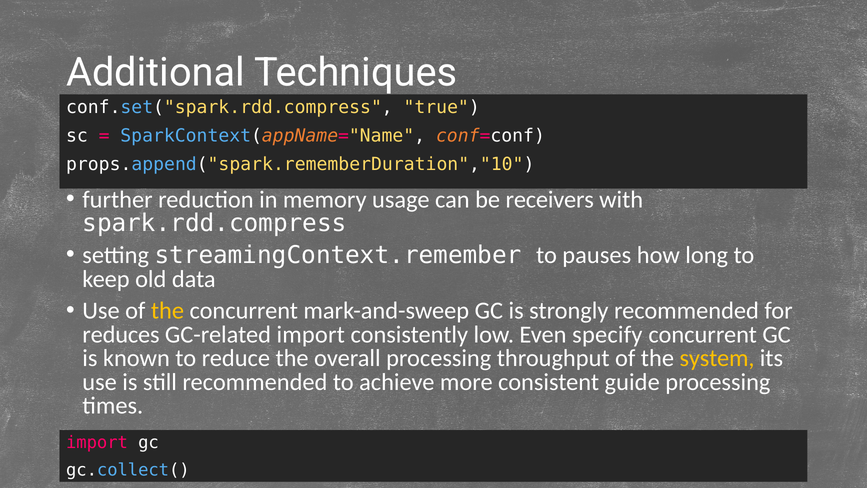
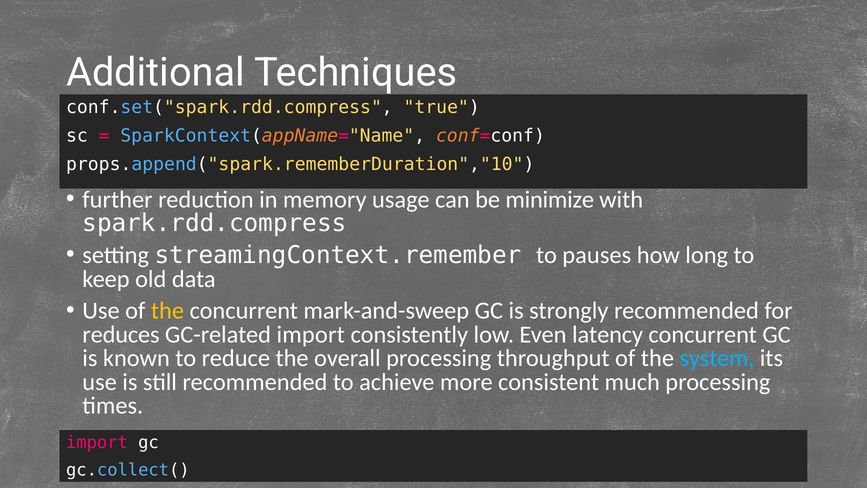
receivers: receivers -> minimize (550, 200)
specify: specify -> latency (608, 334)
system colour: yellow -> light blue (717, 358)
guide: guide -> much (632, 382)
